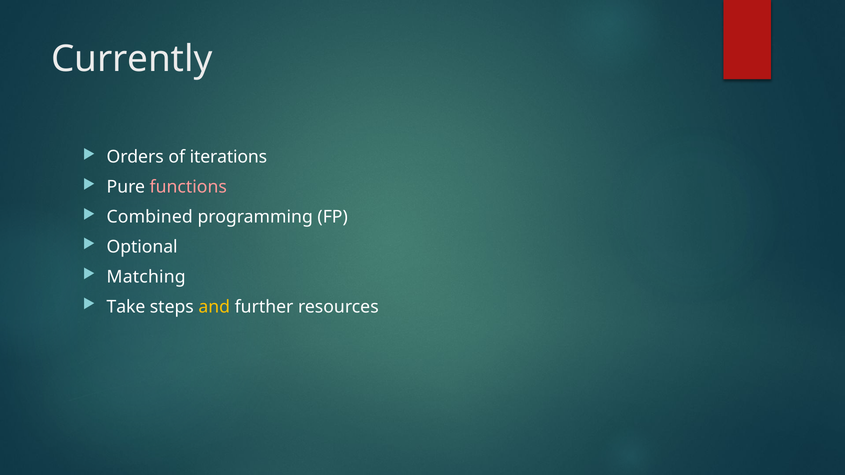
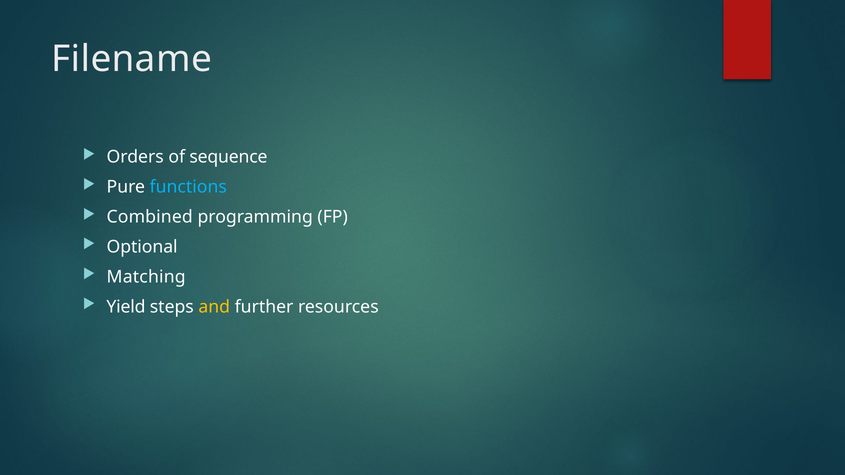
Currently: Currently -> Filename (132, 59)
iterations: iterations -> sequence (228, 157)
functions colour: pink -> light blue (188, 187)
Take: Take -> Yield (126, 307)
